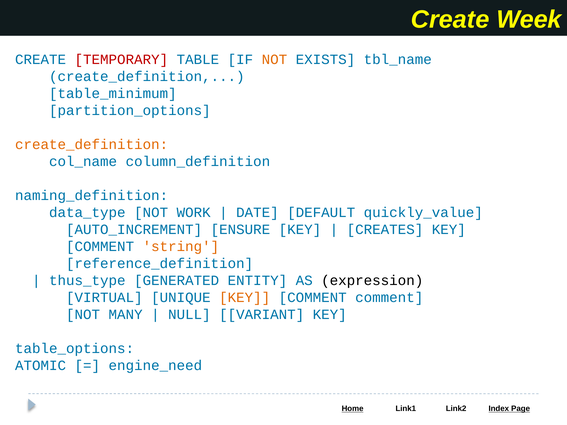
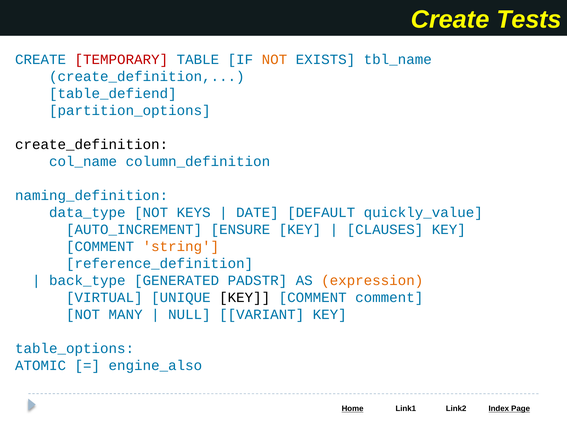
Week: Week -> Tests (529, 20)
table_minimum: table_minimum -> table_defiend (113, 94)
create_definition colour: orange -> black (92, 145)
WORK: WORK -> KEYS (194, 213)
CREATES: CREATES -> CLAUSES (385, 230)
thus_type: thus_type -> back_type (87, 281)
ENTITY: ENTITY -> PADSTR (257, 281)
expression colour: black -> orange (372, 281)
KEY colour: orange -> black (245, 298)
engine_need: engine_need -> engine_also (155, 366)
